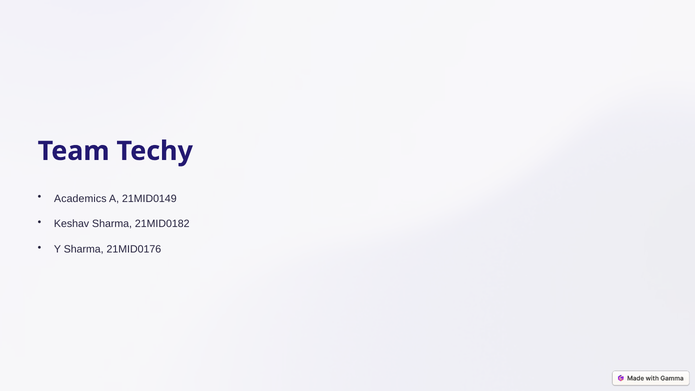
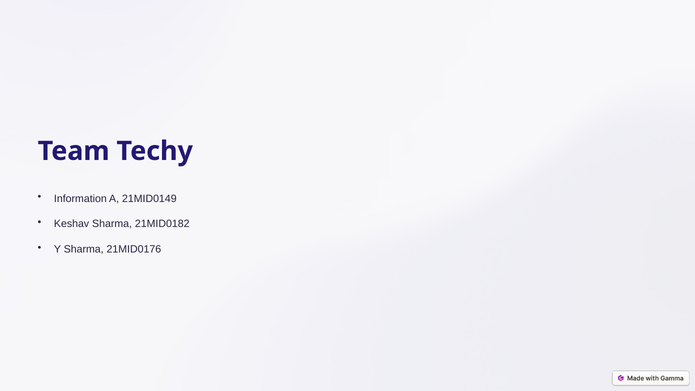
Academics: Academics -> Information (80, 199)
